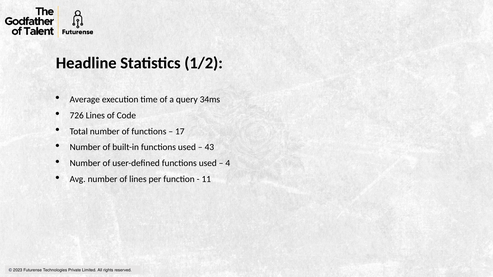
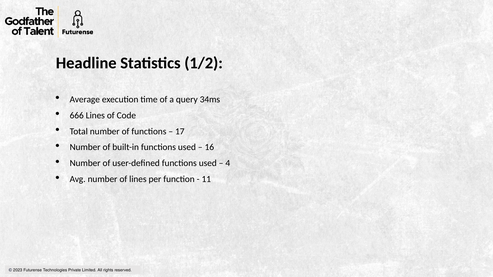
726: 726 -> 666 (77, 115)
43: 43 -> 16 (209, 147)
